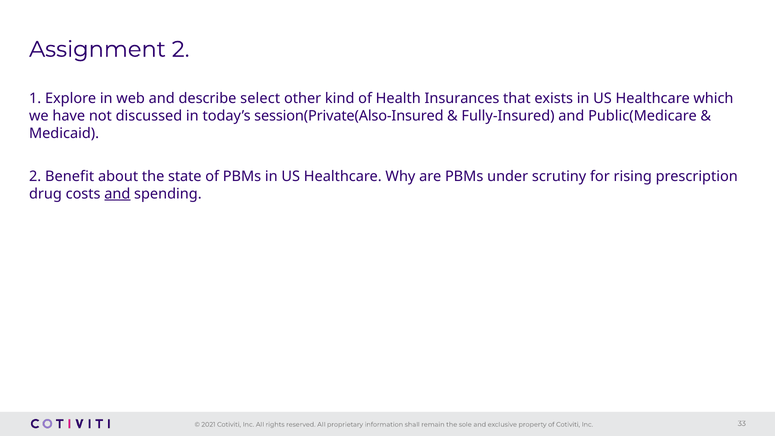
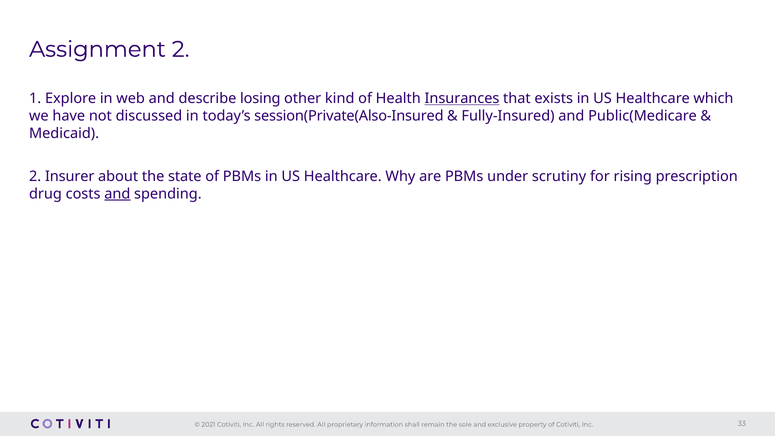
select: select -> losing (260, 99)
Insurances underline: none -> present (462, 99)
Benefit: Benefit -> Insurer (70, 176)
